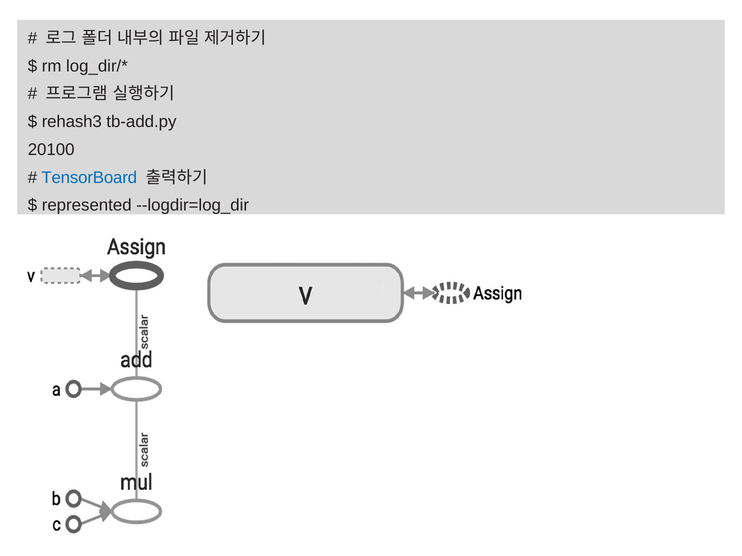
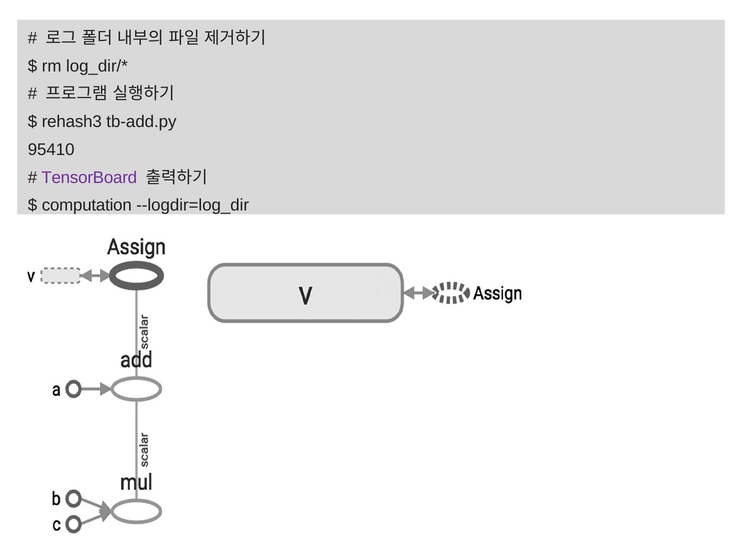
20100: 20100 -> 95410 (51, 150)
TensorBoard colour: blue -> purple (89, 178)
represented: represented -> computation (87, 206)
